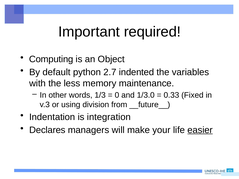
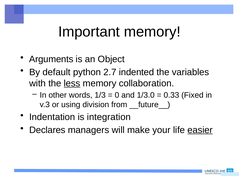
Important required: required -> memory (152, 32)
Computing: Computing -> Arguments (51, 59)
less underline: none -> present (72, 83)
maintenance: maintenance -> collaboration (146, 83)
